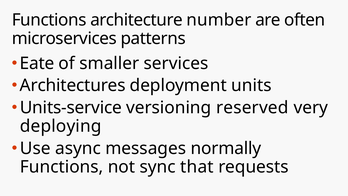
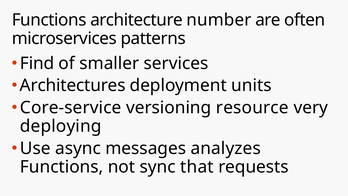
Eate: Eate -> Find (37, 63)
Units-service: Units-service -> Core-service (71, 107)
reserved: reserved -> resource (252, 107)
normally: normally -> analyzes (226, 148)
